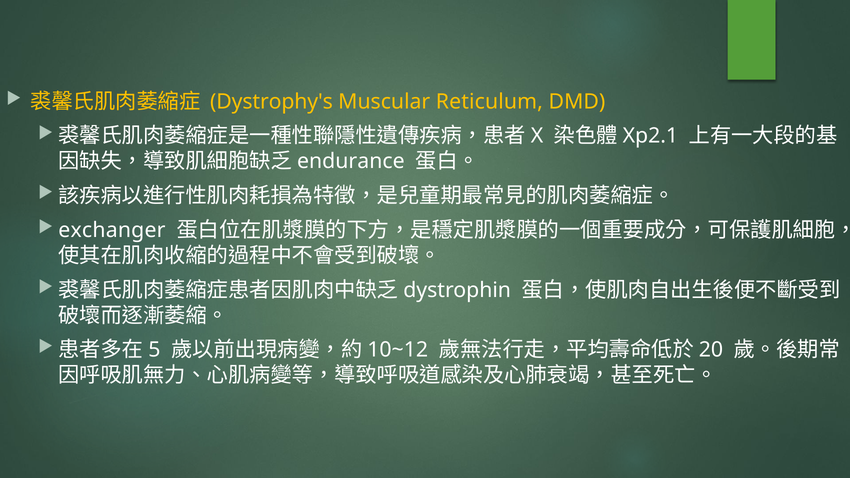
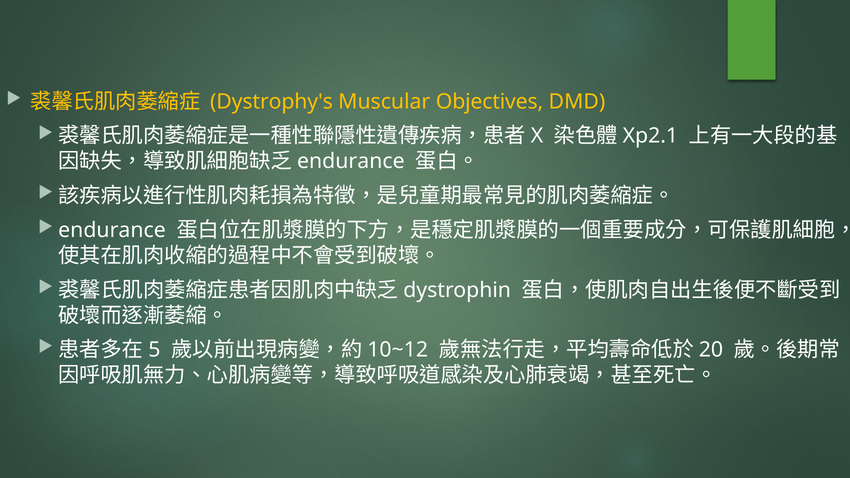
Reticulum: Reticulum -> Objectives (490, 102)
exchanger: exchanger -> endurance (112, 230)
